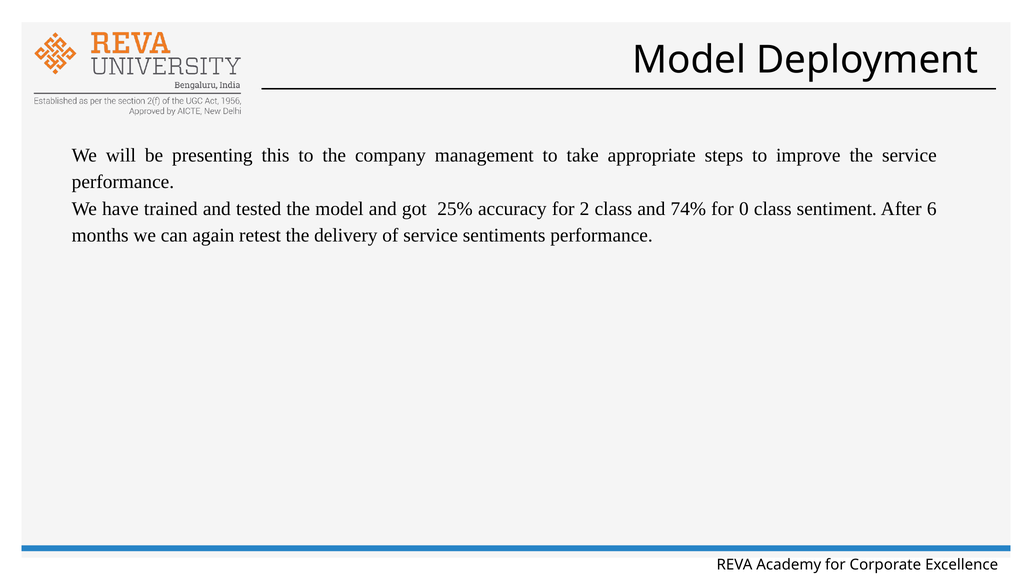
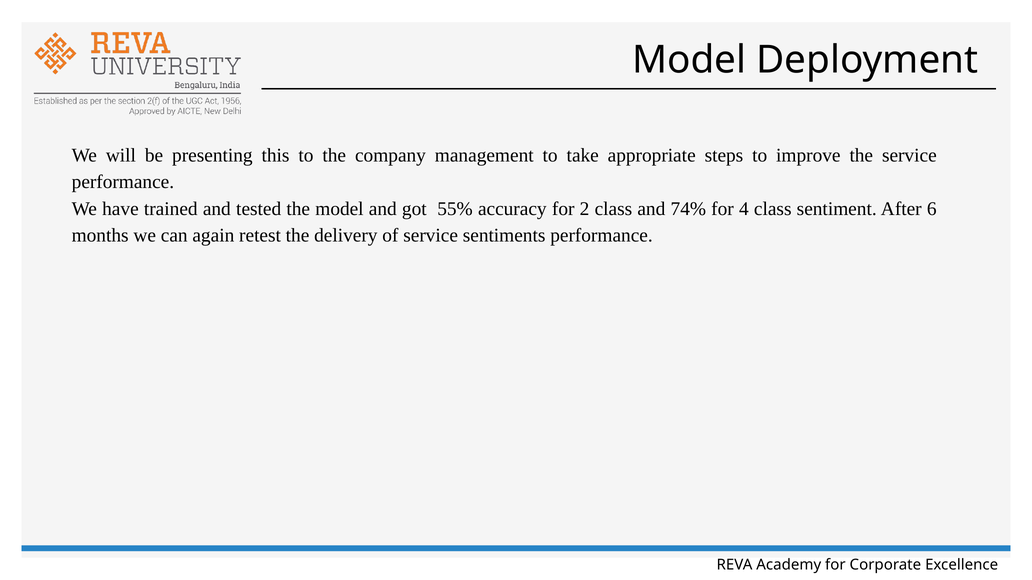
25%: 25% -> 55% (455, 209)
0: 0 -> 4 (744, 209)
